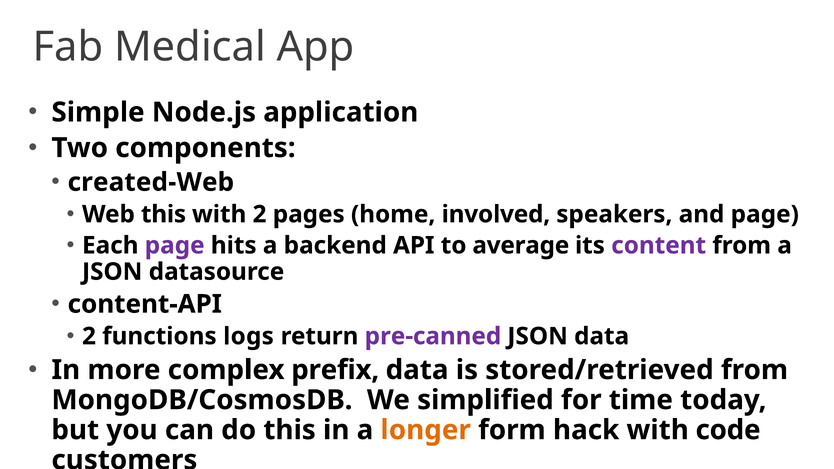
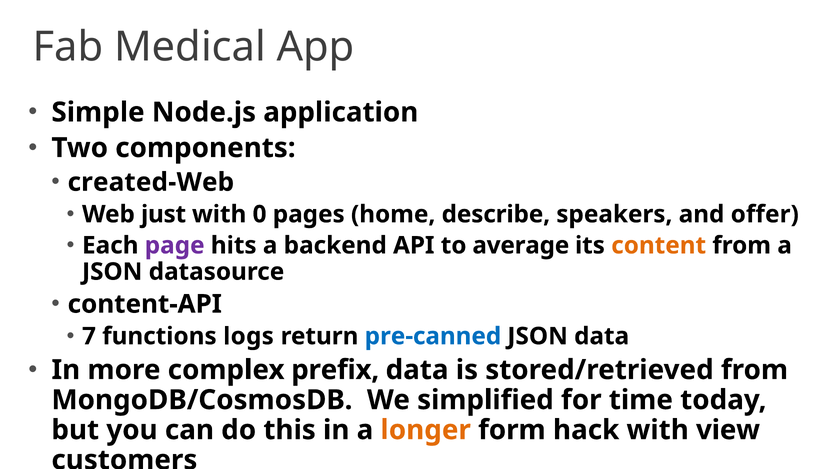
Web this: this -> just (164, 214)
with 2: 2 -> 0 (260, 214)
involved: involved -> describe (496, 214)
and page: page -> offer (765, 214)
content colour: purple -> orange (659, 246)
2: 2 -> 7 (89, 336)
pre-canned colour: purple -> blue (433, 336)
code: code -> view (728, 430)
